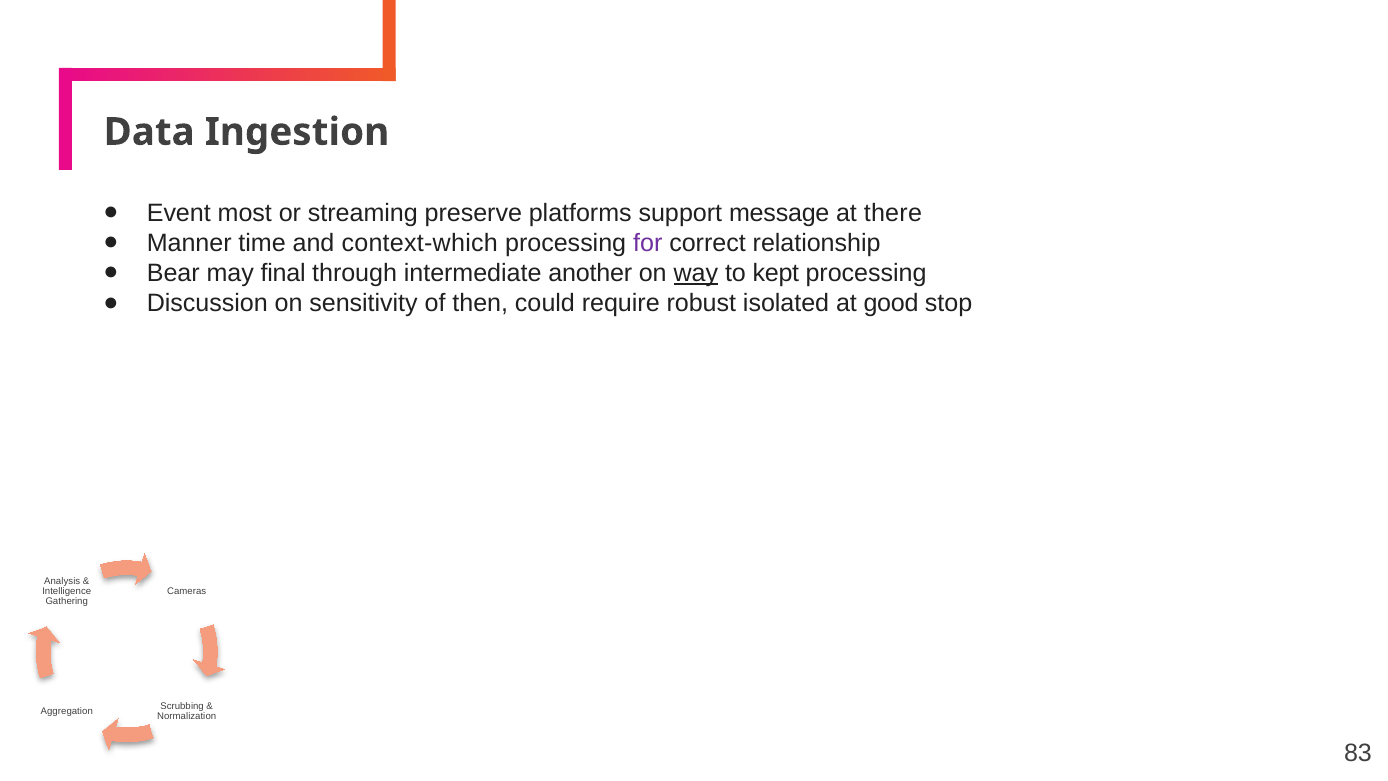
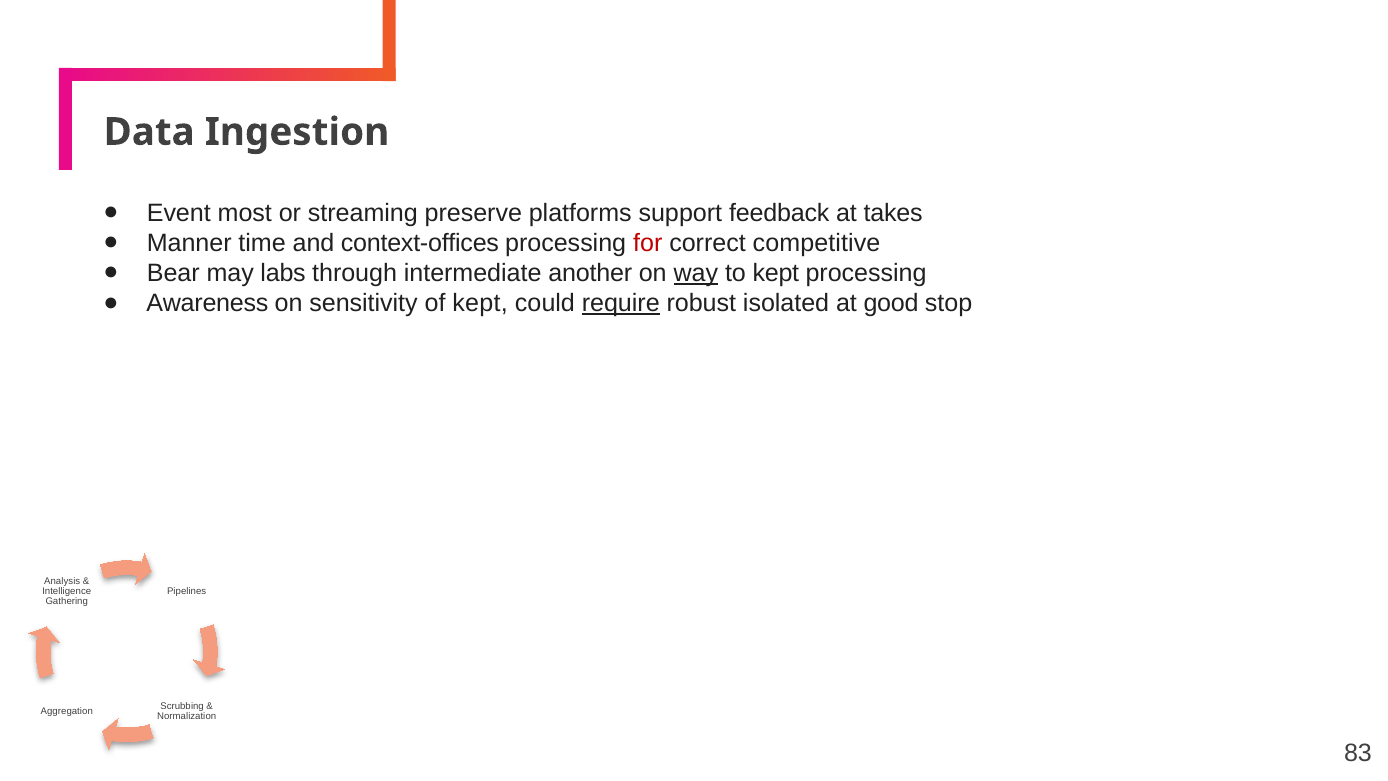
message: message -> feedback (779, 213)
there: there -> takes (893, 213)
context-which: context-which -> context-offices (420, 243)
for colour: purple -> red (648, 243)
relationship: relationship -> competitive (817, 243)
final: final -> labs (283, 273)
Discussion: Discussion -> Awareness (207, 303)
of then: then -> kept (480, 303)
require underline: none -> present (621, 303)
Cameras: Cameras -> Pipelines (187, 591)
